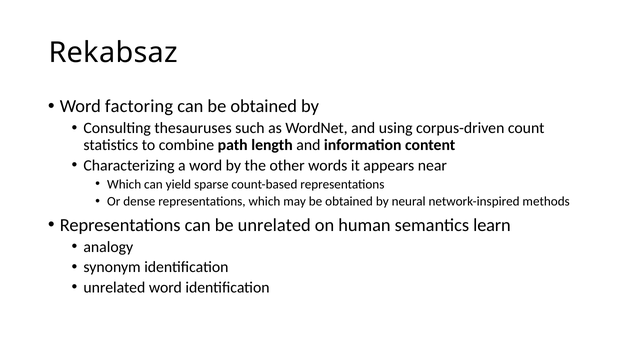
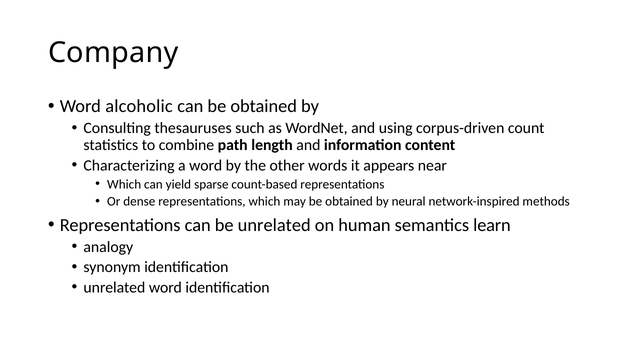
Rekabsaz: Rekabsaz -> Company (113, 53)
factoring: factoring -> alcoholic (139, 107)
